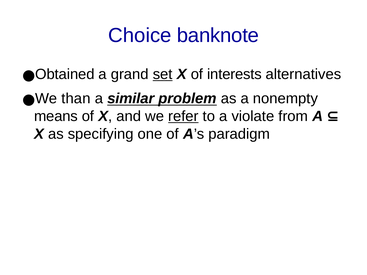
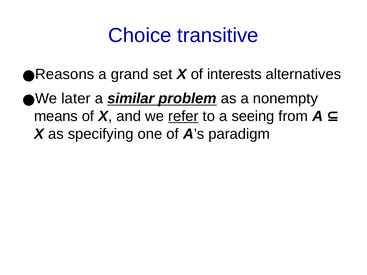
banknote: banknote -> transitive (218, 35)
Obtained: Obtained -> Reasons (65, 74)
set underline: present -> none (163, 74)
than: than -> later (76, 99)
violate: violate -> seeing (253, 116)
